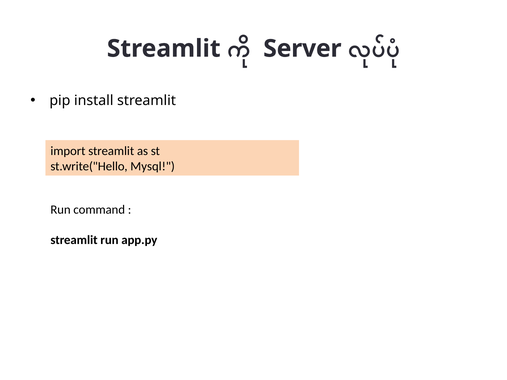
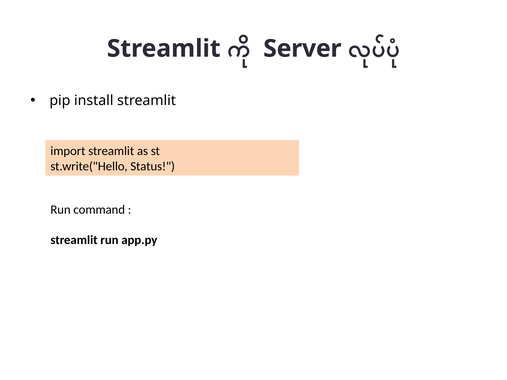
Mysql: Mysql -> Status (153, 166)
